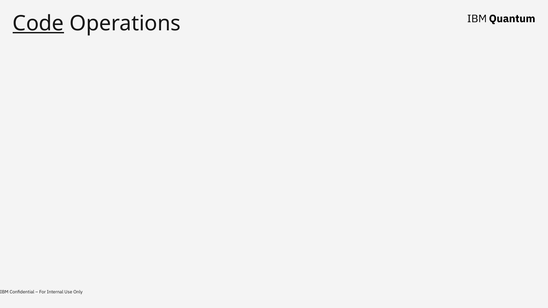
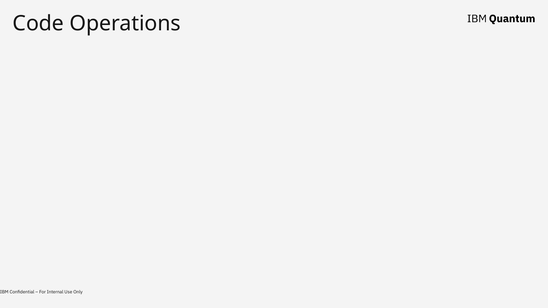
Code underline: present -> none (38, 23)
